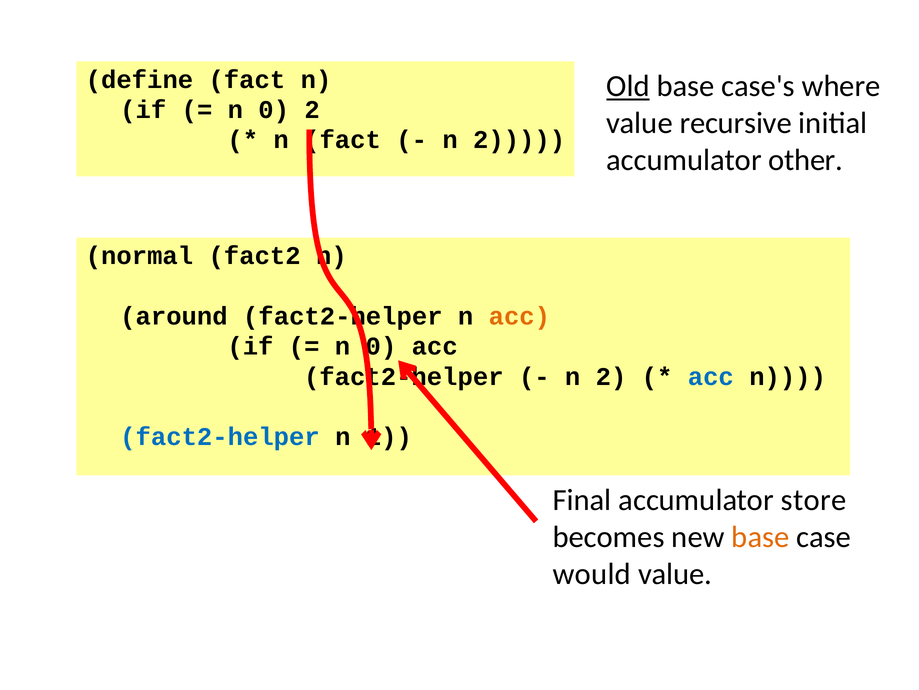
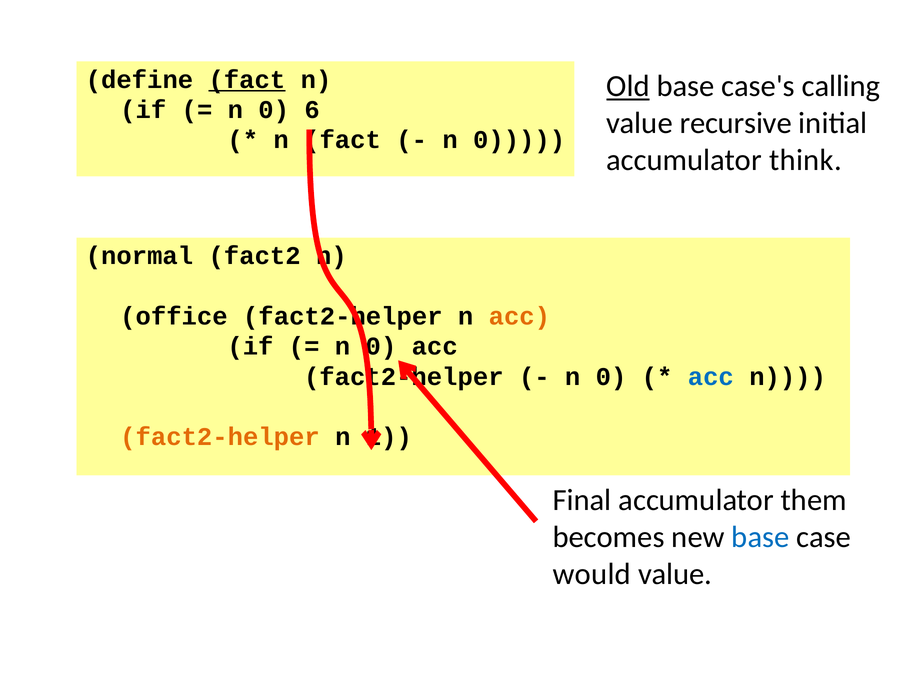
fact underline: none -> present (247, 79)
where: where -> calling (841, 86)
0 2: 2 -> 6 (312, 110)
2: 2 -> 0 (519, 140)
other: other -> think (805, 160)
around: around -> office (174, 316)
2: 2 -> 0 (611, 376)
fact2-helper colour: blue -> orange (220, 436)
store: store -> them (814, 500)
base colour: orange -> blue (760, 537)
